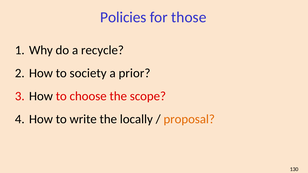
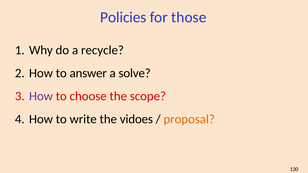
society: society -> answer (88, 73)
prior: prior -> solve (135, 73)
How colour: black -> purple (41, 96)
locally: locally -> vidoes (136, 119)
